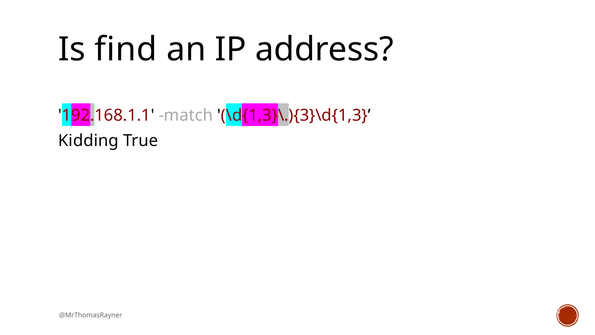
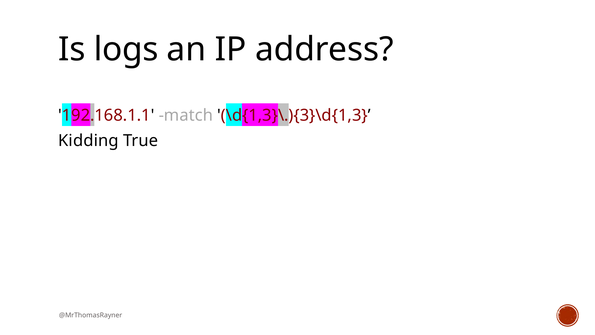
find: find -> logs (126, 50)
